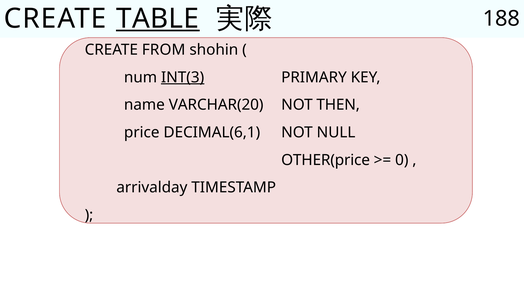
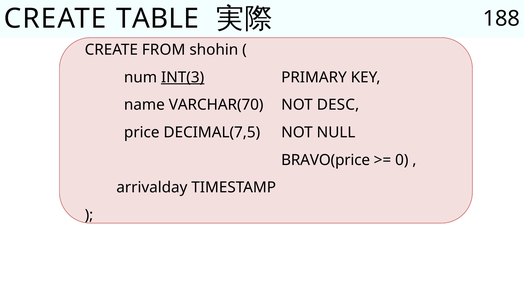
TABLE underline: present -> none (158, 19)
VARCHAR(20: VARCHAR(20 -> VARCHAR(70 (216, 105)
THEN: THEN -> DESC (338, 105)
DECIMAL(6,1: DECIMAL(6,1 -> DECIMAL(7,5 (212, 132)
OTHER(price: OTHER(price -> BRAVO(price (326, 160)
